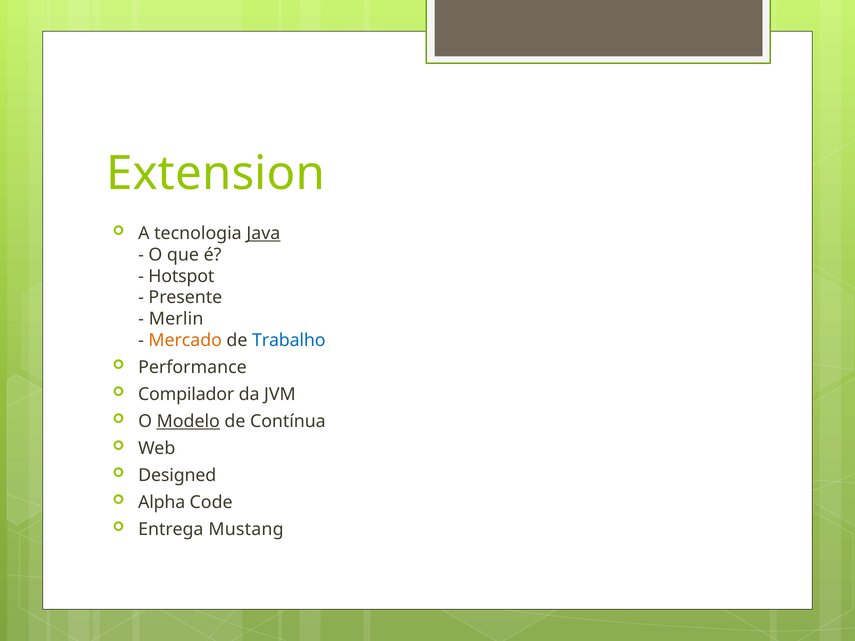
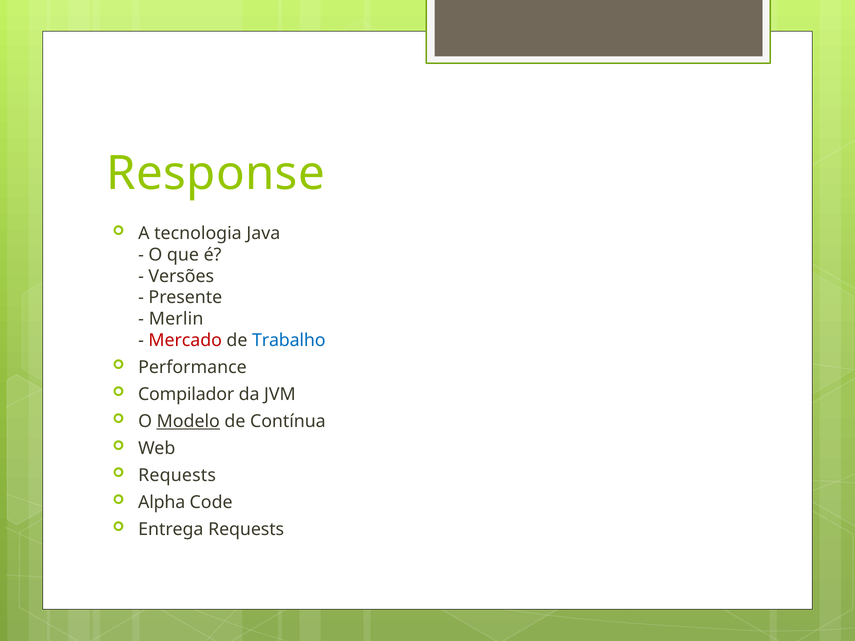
Extension: Extension -> Response (215, 174)
Java underline: present -> none (263, 233)
Hotspot: Hotspot -> Versões (181, 276)
Mercado colour: orange -> red (185, 340)
Designed: Designed -> Requests (177, 476)
Entrega Mustang: Mustang -> Requests (246, 530)
